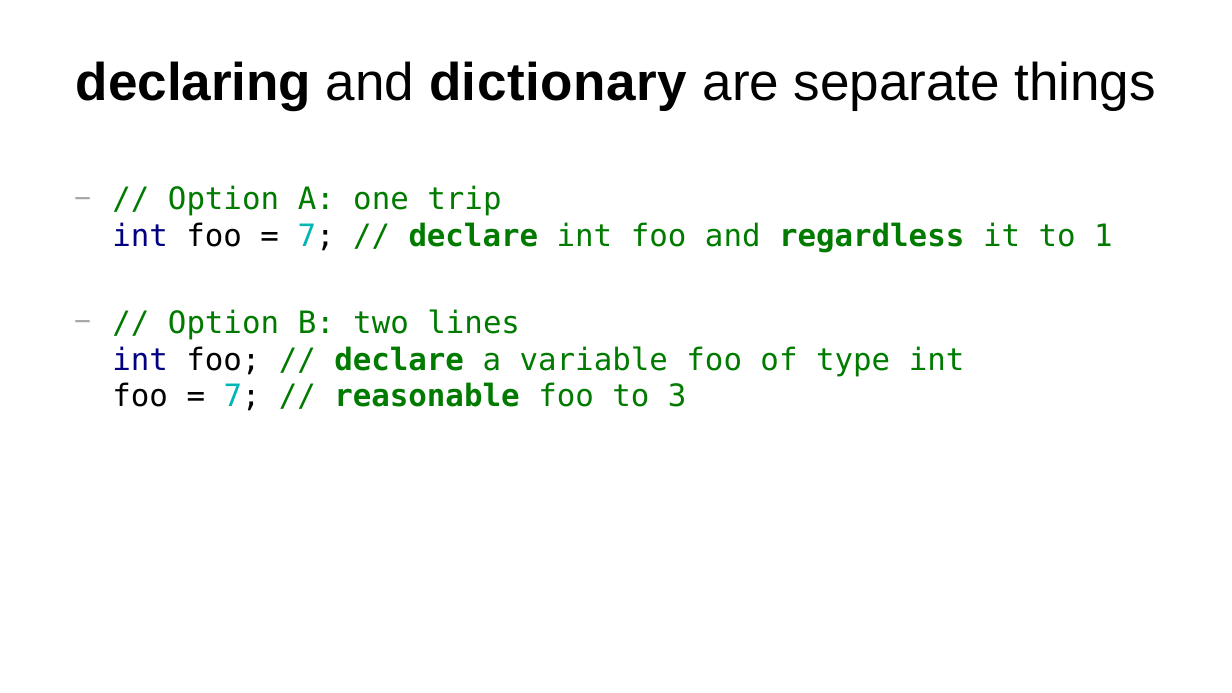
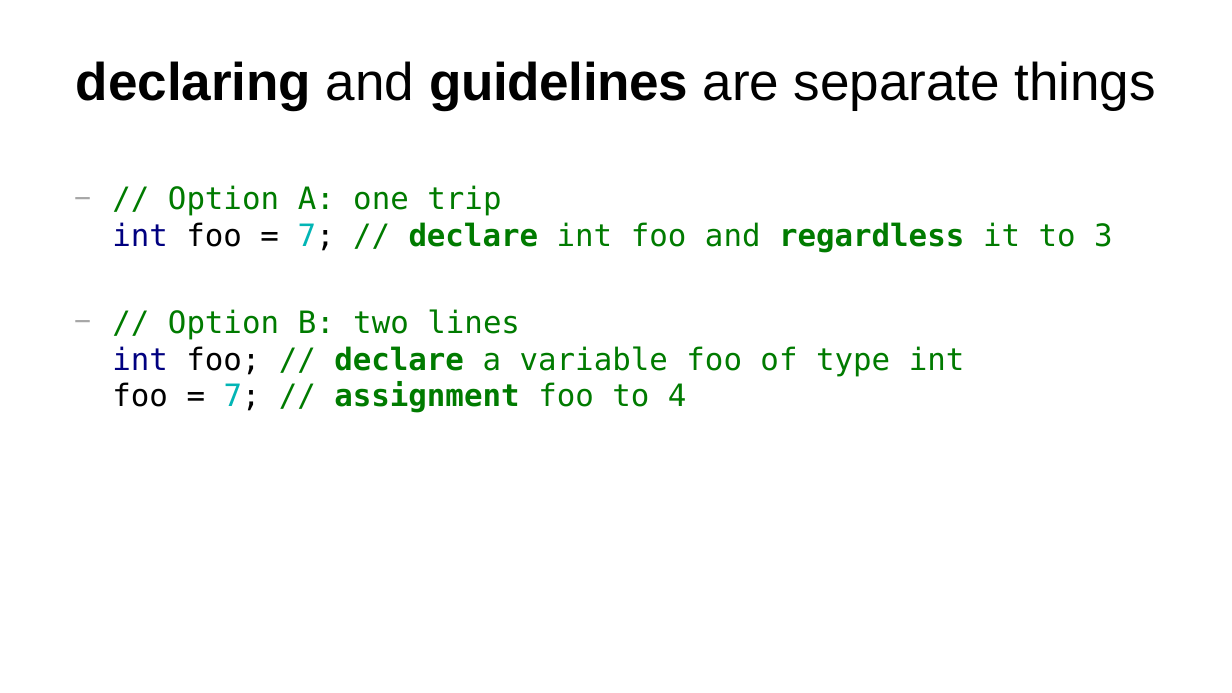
dictionary: dictionary -> guidelines (559, 83)
1: 1 -> 3 (1103, 237)
reasonable: reasonable -> assignment (427, 397)
3: 3 -> 4 (677, 397)
